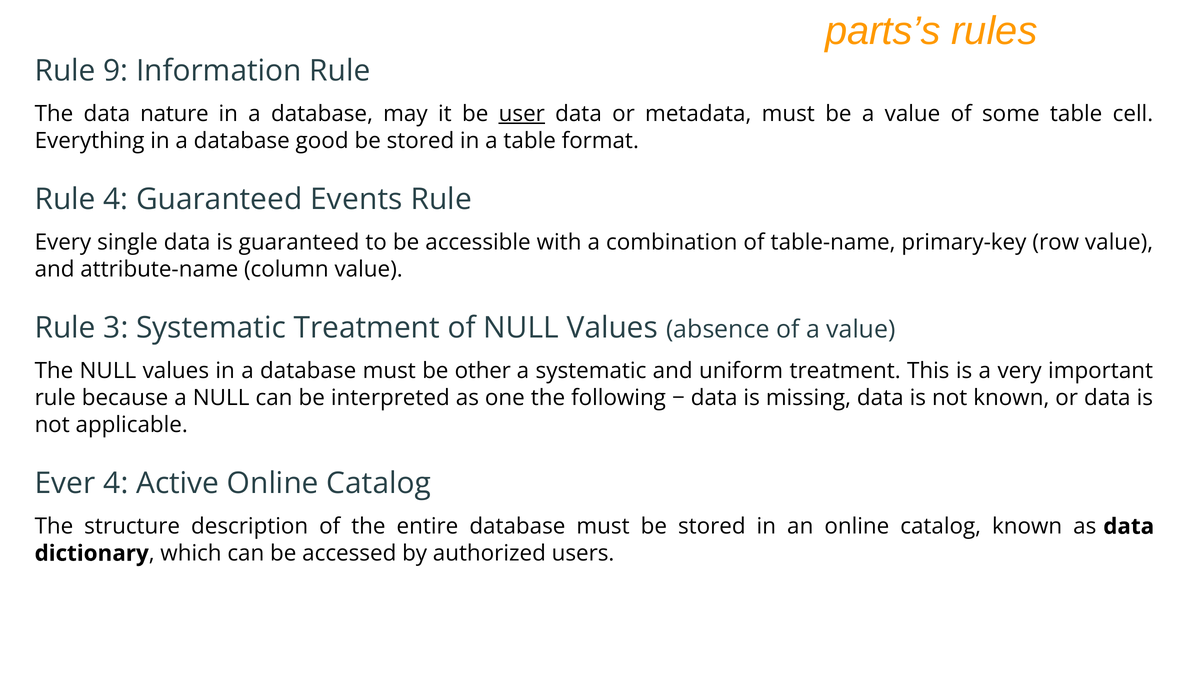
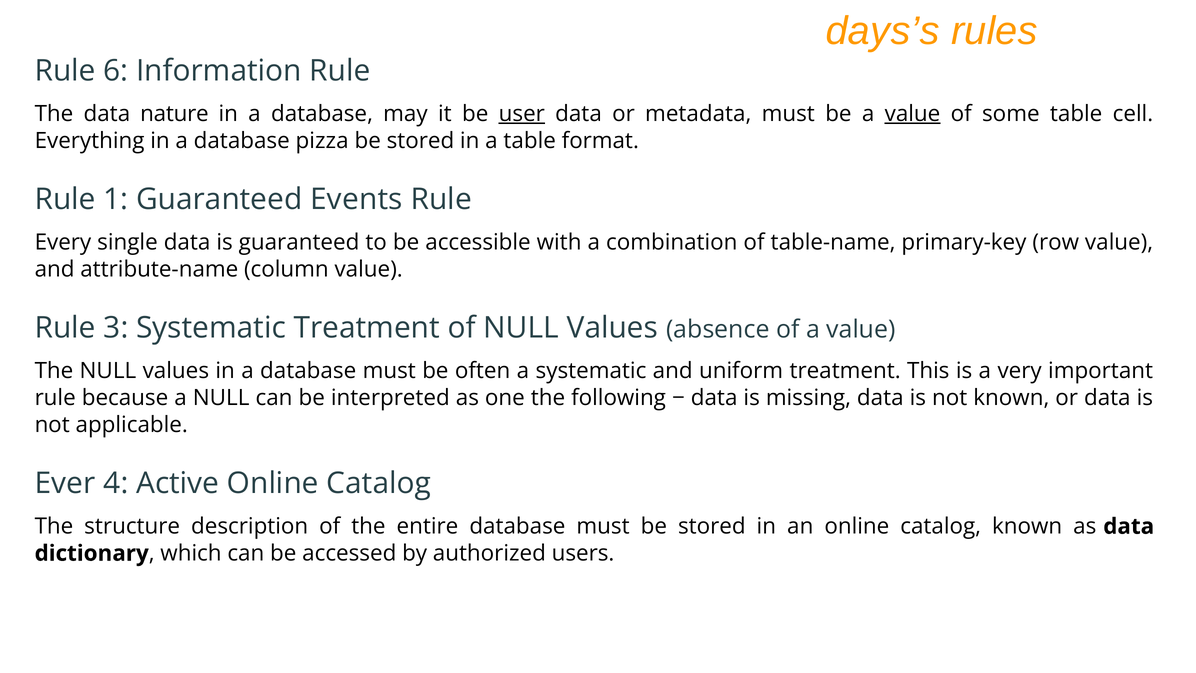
parts’s: parts’s -> days’s (883, 31)
9: 9 -> 6 (116, 71)
value underline: none -> present (913, 114)
good: good -> pizza (322, 141)
Rule 4: 4 -> 1 (116, 199)
other: other -> often (483, 371)
